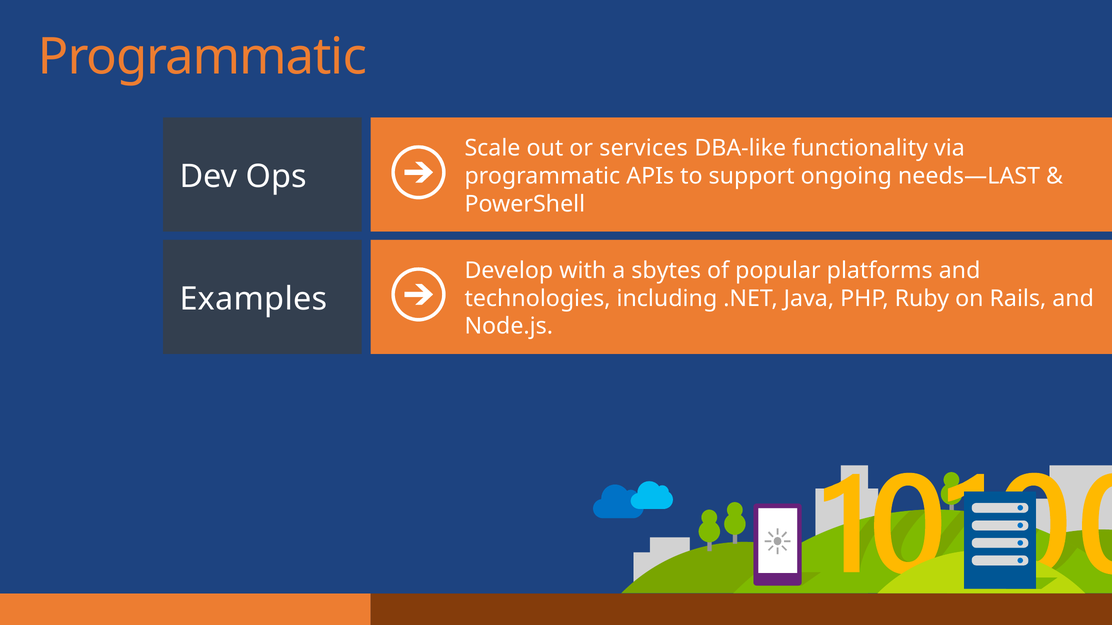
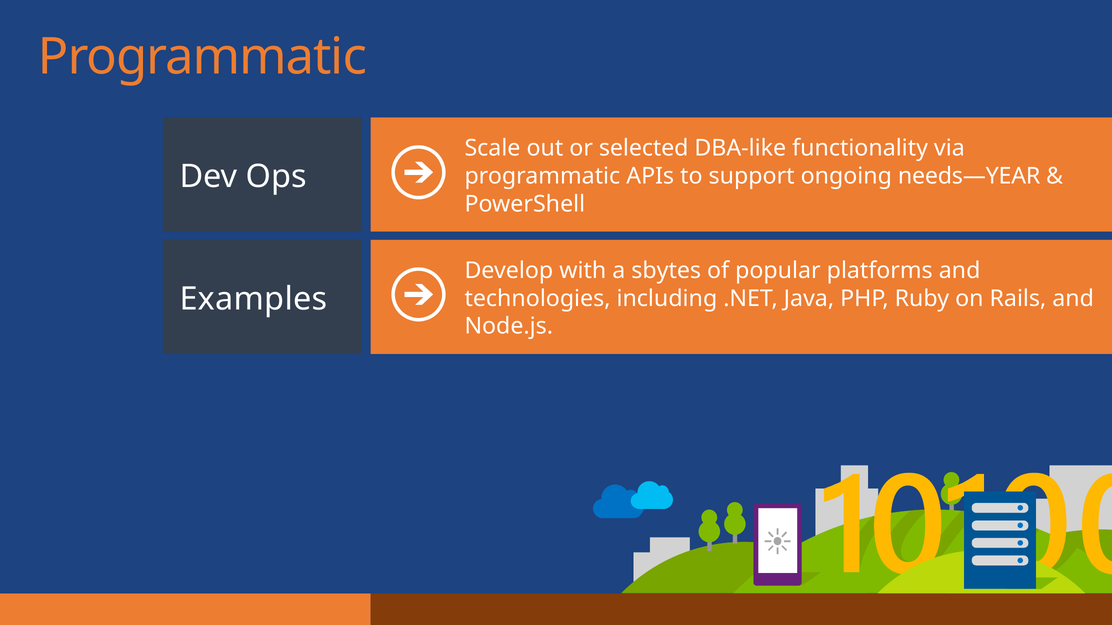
services: services -> selected (644, 148)
needs—LAST: needs—LAST -> needs—YEAR (969, 176)
